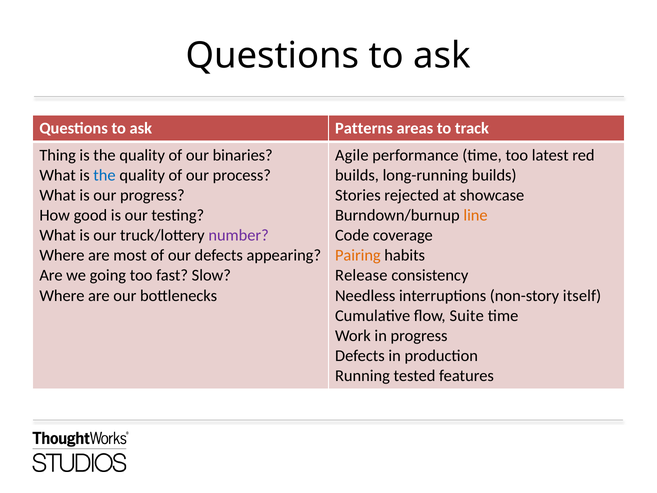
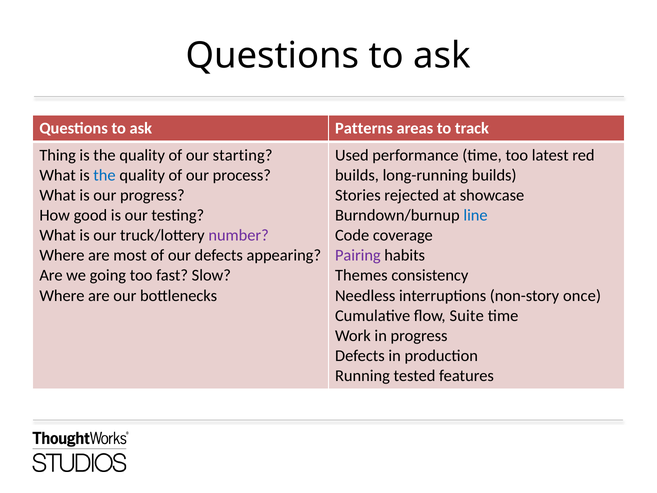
binaries: binaries -> starting (243, 155)
Agile: Agile -> Used (352, 155)
line colour: orange -> blue (476, 215)
Pairing colour: orange -> purple (358, 255)
Release: Release -> Themes (361, 275)
itself: itself -> once (582, 295)
